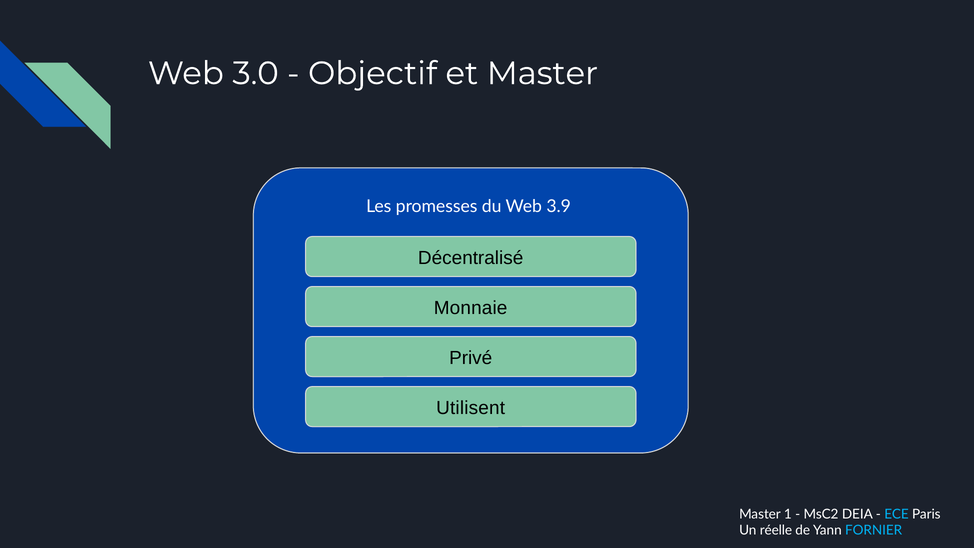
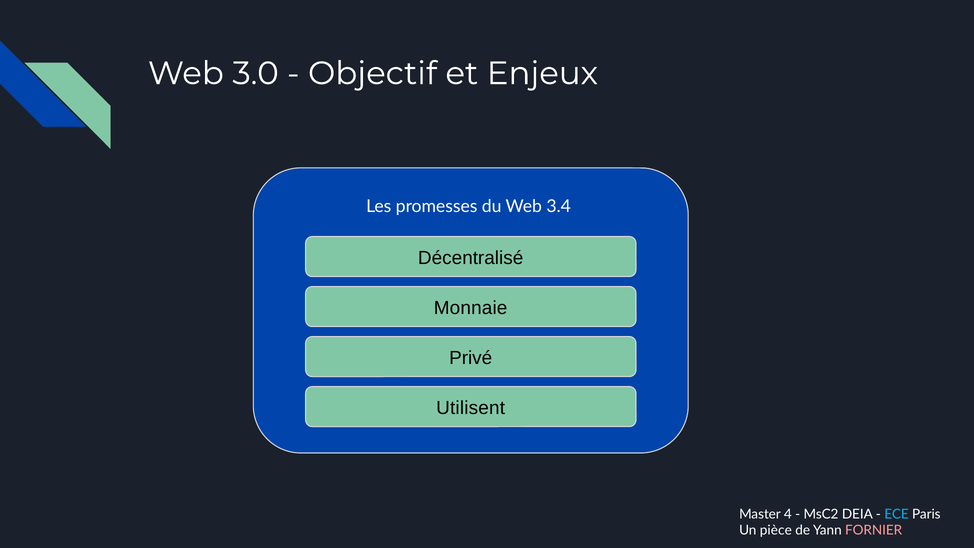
et Master: Master -> Enjeux (542, 73)
3.9: 3.9 -> 3.4 (559, 206)
1: 1 -> 4 (788, 514)
réelle: réelle -> pièce (776, 530)
FORNIER colour: light blue -> pink (874, 530)
